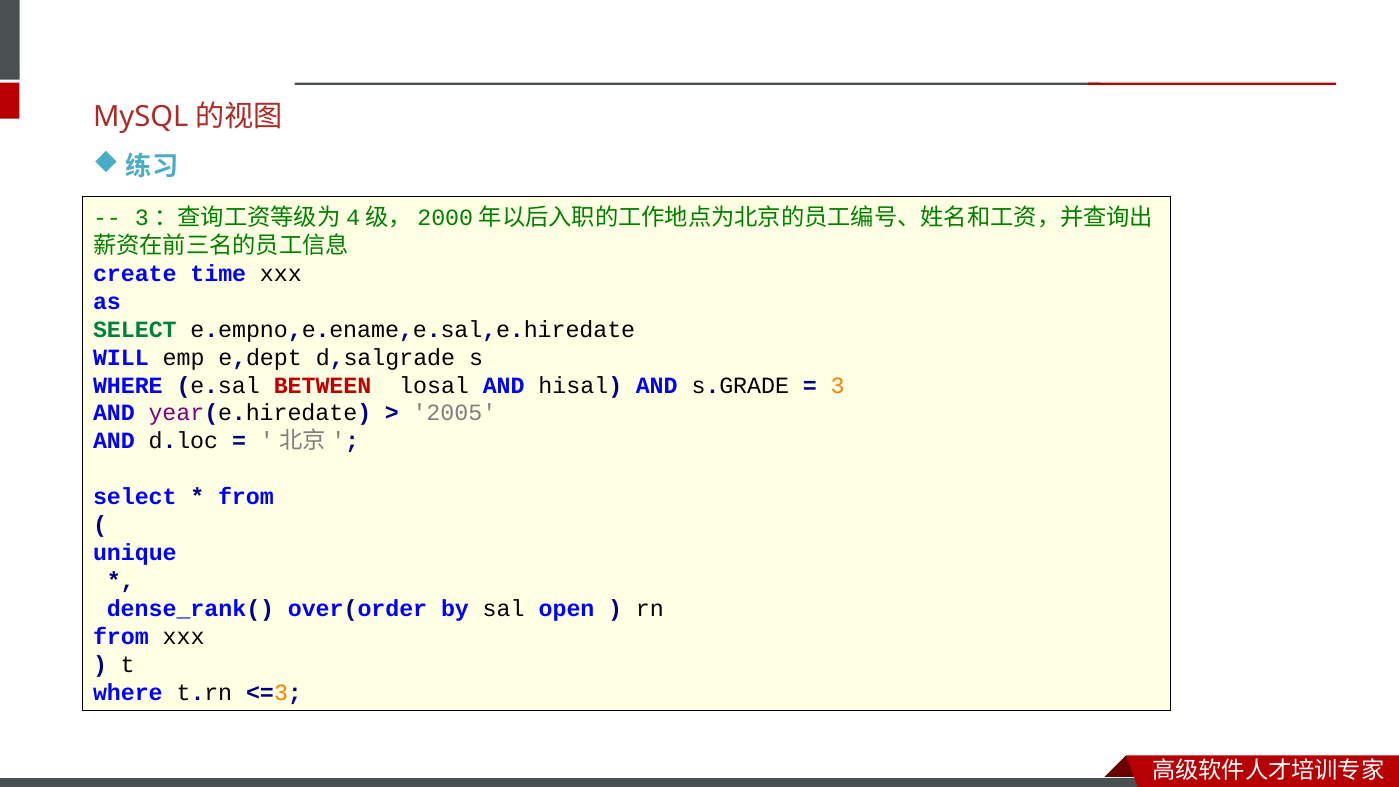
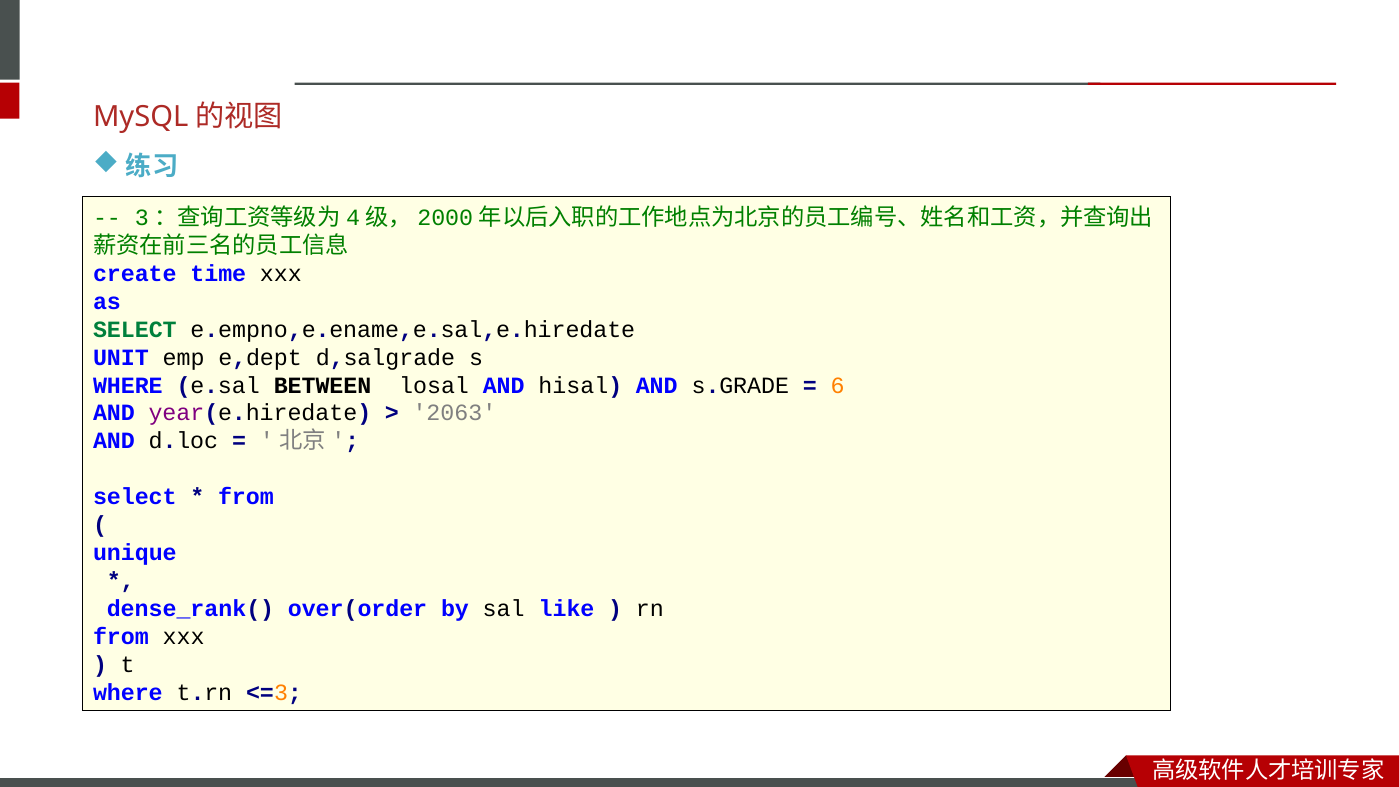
WILL: WILL -> UNIT (121, 357)
BETWEEN colour: red -> black (323, 385)
3: 3 -> 6 (838, 385)
2005: 2005 -> 2063 (454, 413)
open: open -> like (567, 609)
